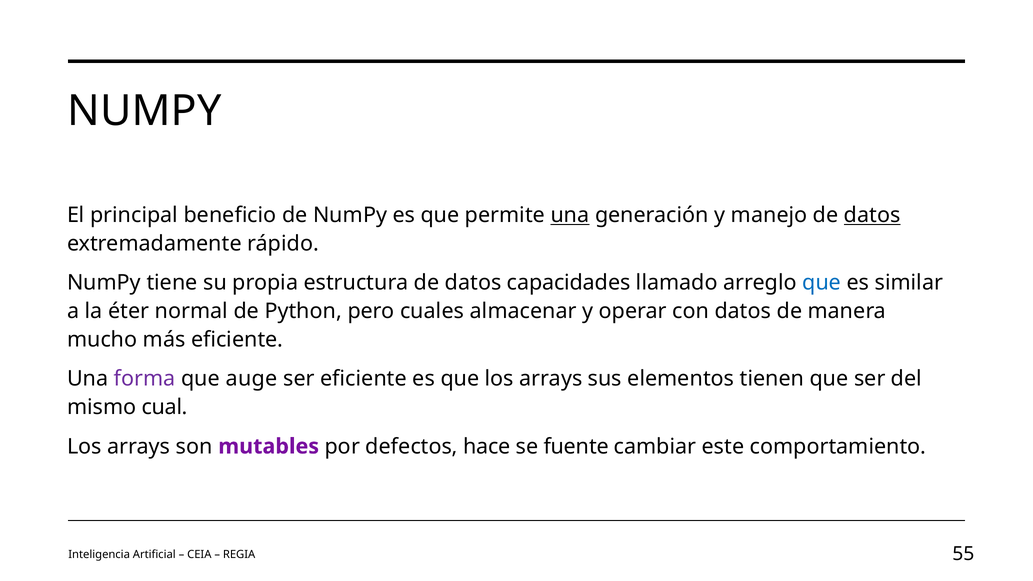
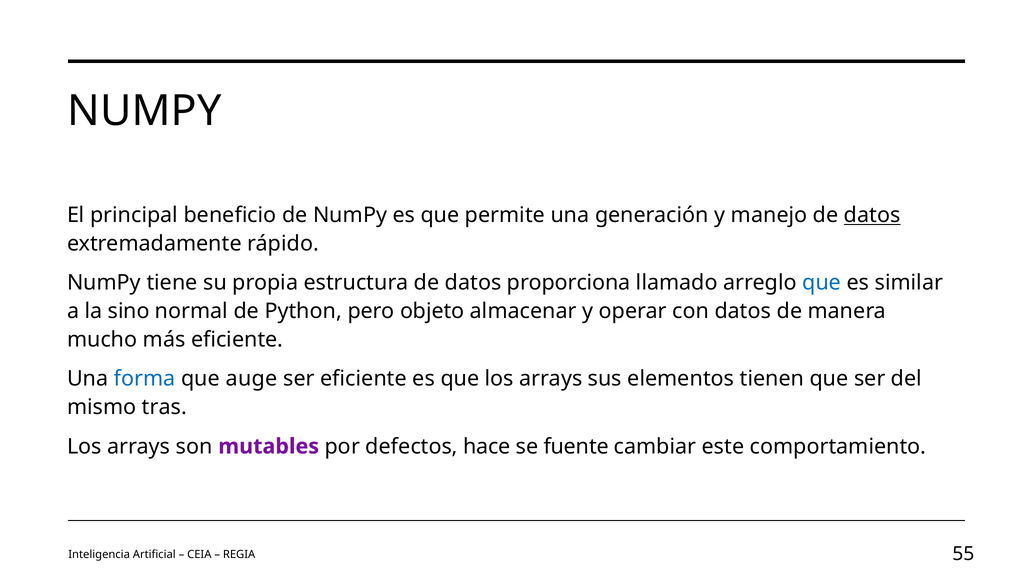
una underline: present -> none (570, 215)
capacidades: capacidades -> proporciona (569, 283)
éter: éter -> sino (129, 311)
cuales: cuales -> objeto (432, 311)
forma colour: purple -> blue (145, 379)
cual: cual -> tras (165, 407)
